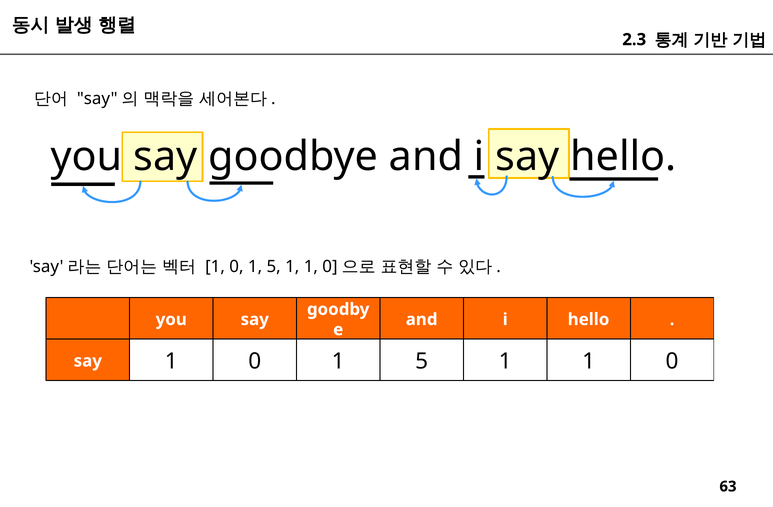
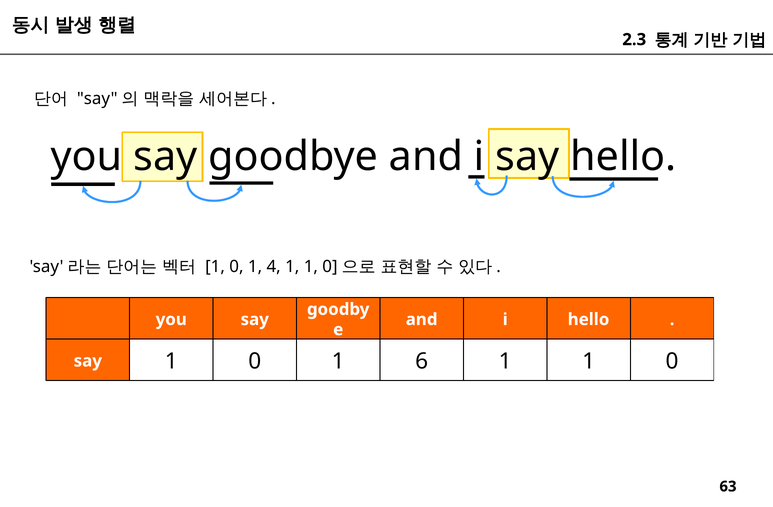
5: 5 -> 4 (274, 267)
5: 5 -> 6 (422, 362)
